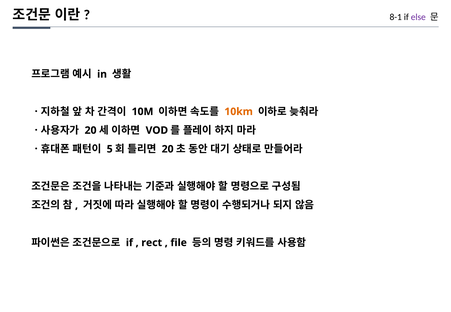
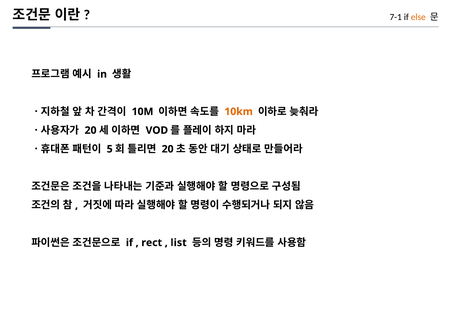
8-1: 8-1 -> 7-1 (396, 17)
else colour: purple -> orange (418, 17)
file: file -> list (179, 243)
